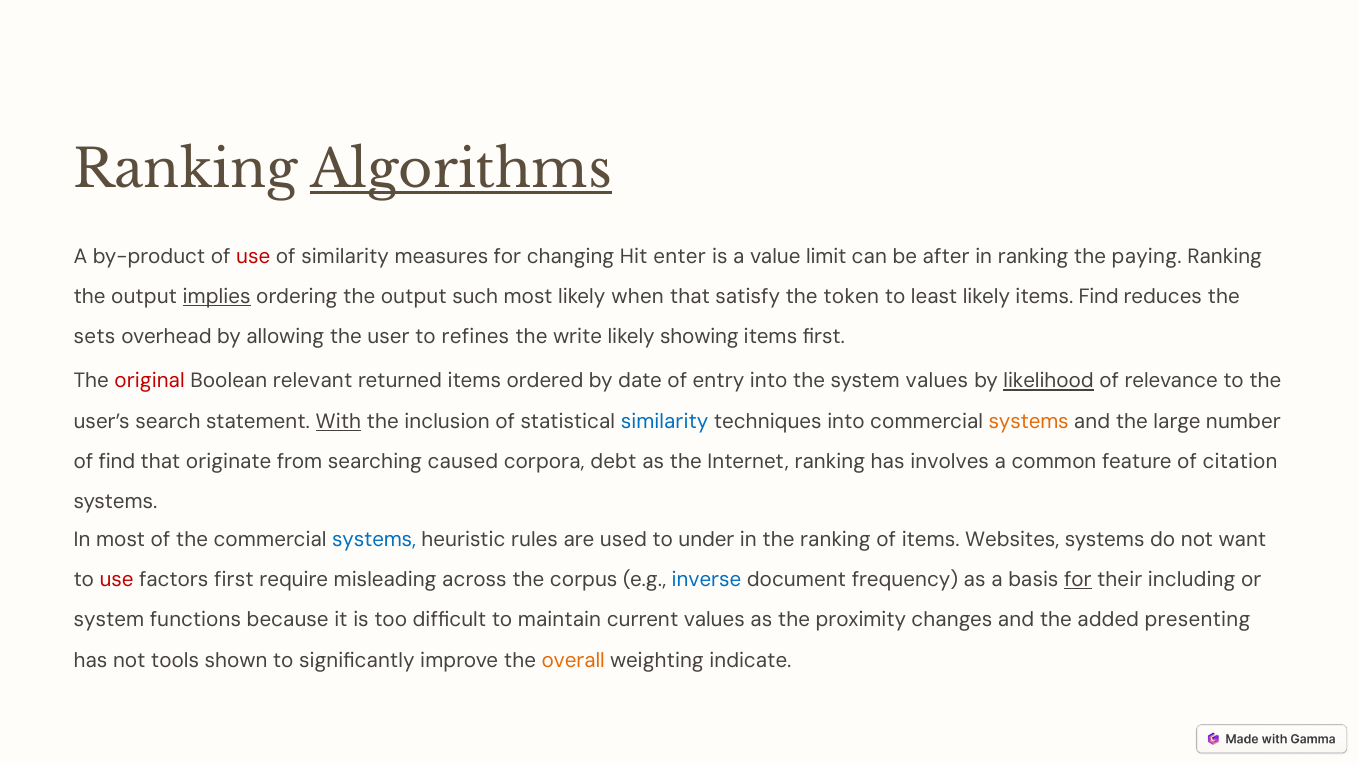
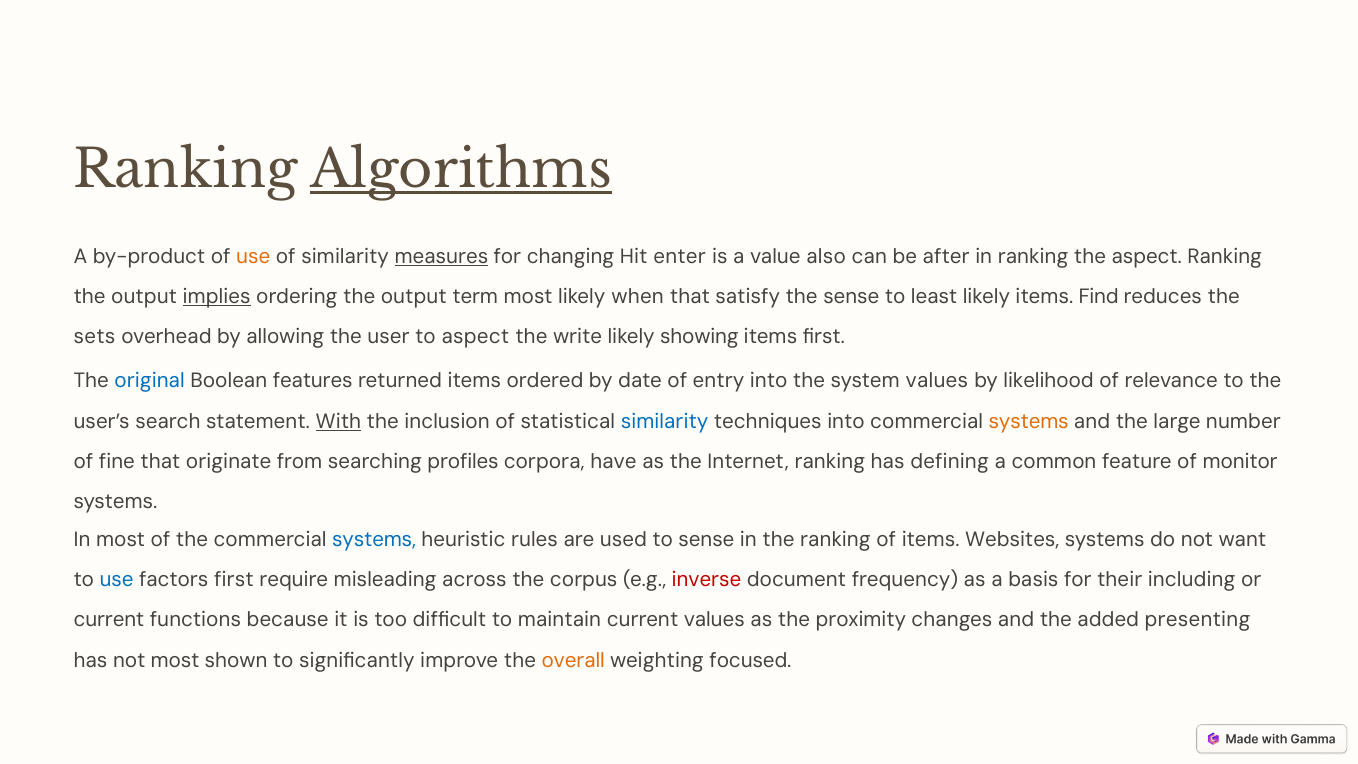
use colour: red -> orange (253, 256)
measures underline: none -> present (441, 256)
limit: limit -> also (826, 256)
the paying: paying -> aspect (1147, 256)
such: such -> term (475, 297)
the token: token -> sense (851, 297)
to refines: refines -> aspect (475, 337)
original colour: red -> blue (150, 381)
relevant: relevant -> features (313, 381)
likelihood underline: present -> none (1049, 381)
of find: find -> fine (117, 462)
caused: caused -> profiles (463, 462)
debt: debt -> have (613, 462)
involves: involves -> defining (950, 462)
citation: citation -> monitor (1240, 462)
to under: under -> sense (706, 539)
use colour: red -> blue (117, 580)
inverse colour: blue -> red (707, 580)
for underline: present -> none (1078, 580)
system: system -> current (109, 620)
not tools: tools -> most (175, 660)
indicate: indicate -> focused (750, 660)
